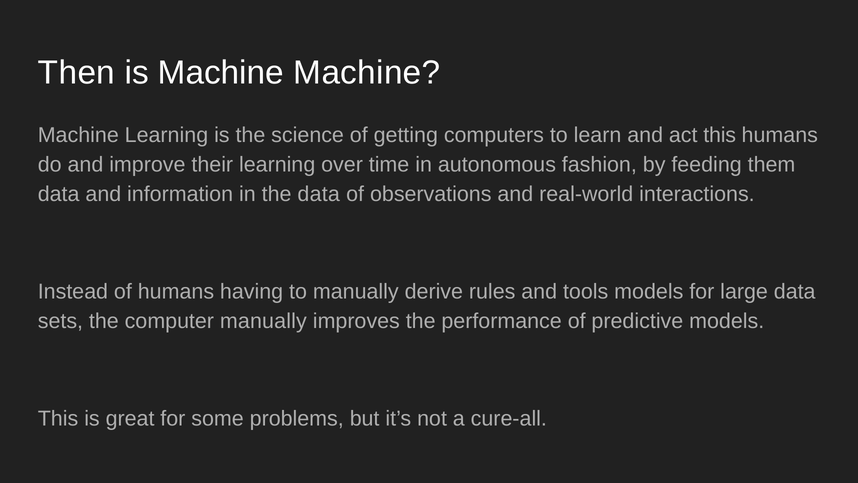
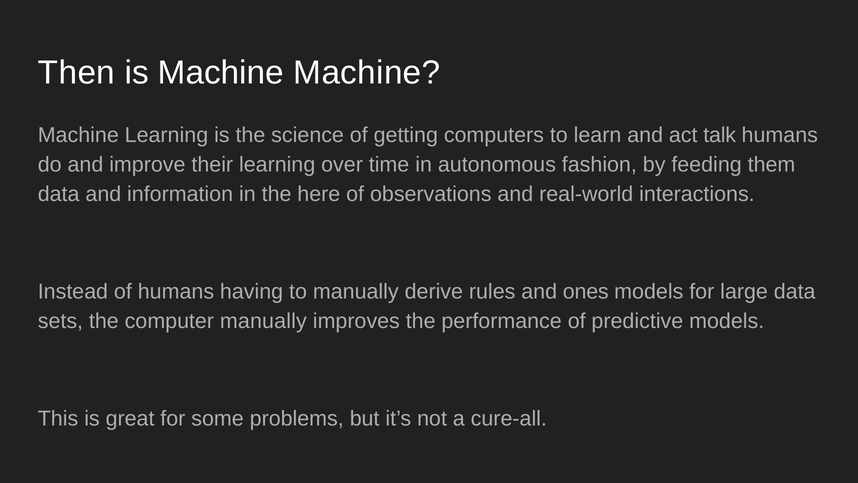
act this: this -> talk (720, 135)
the data: data -> here (319, 194)
tools: tools -> ones (586, 291)
